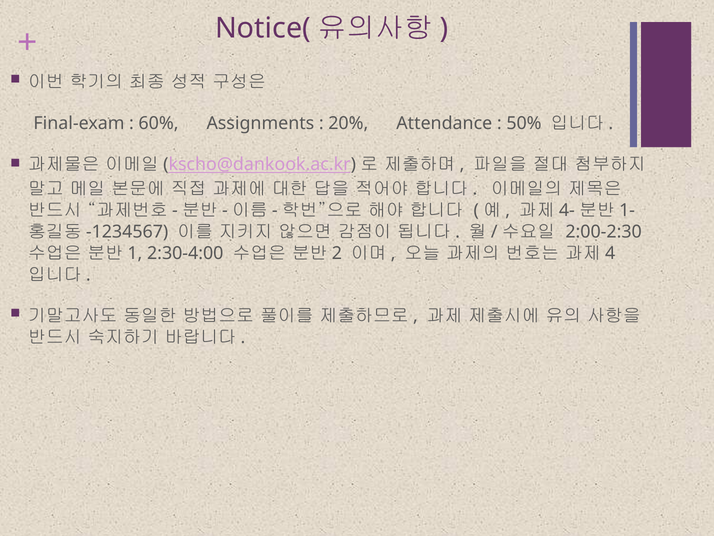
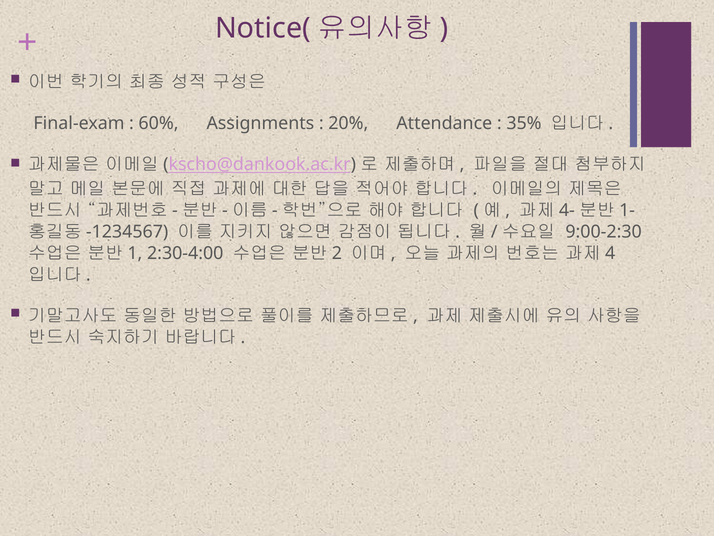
50%: 50% -> 35% (524, 123)
2:00-2:30: 2:00-2:30 -> 9:00-2:30 (604, 232)
